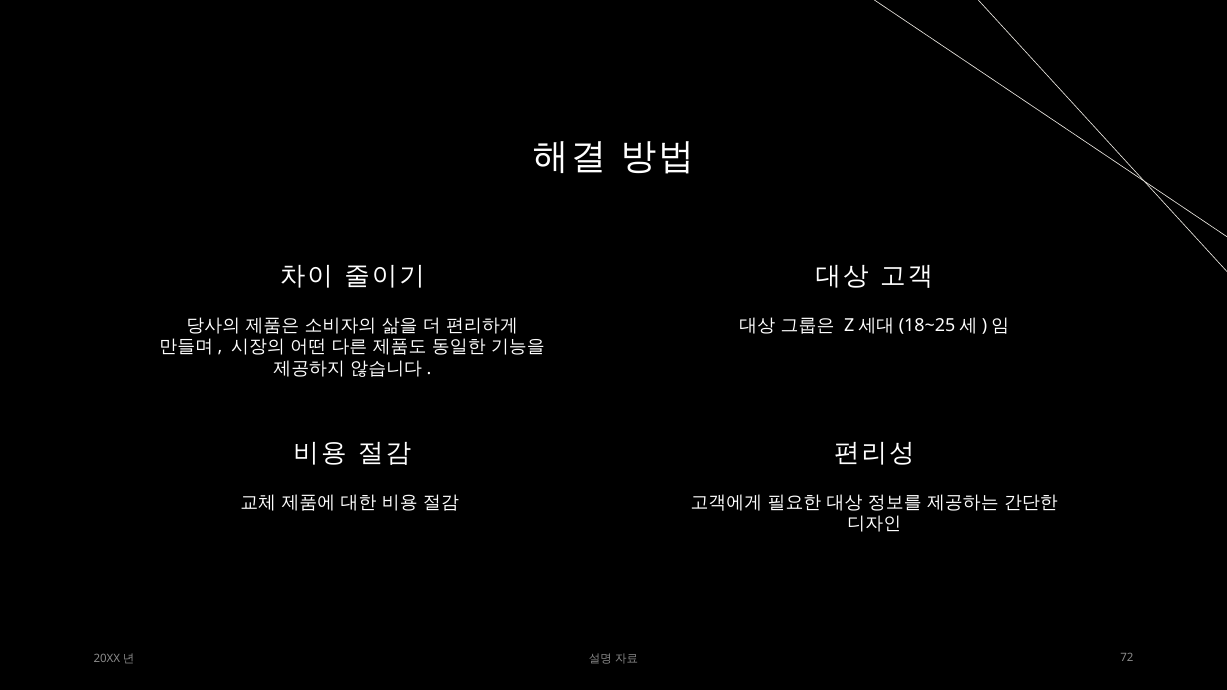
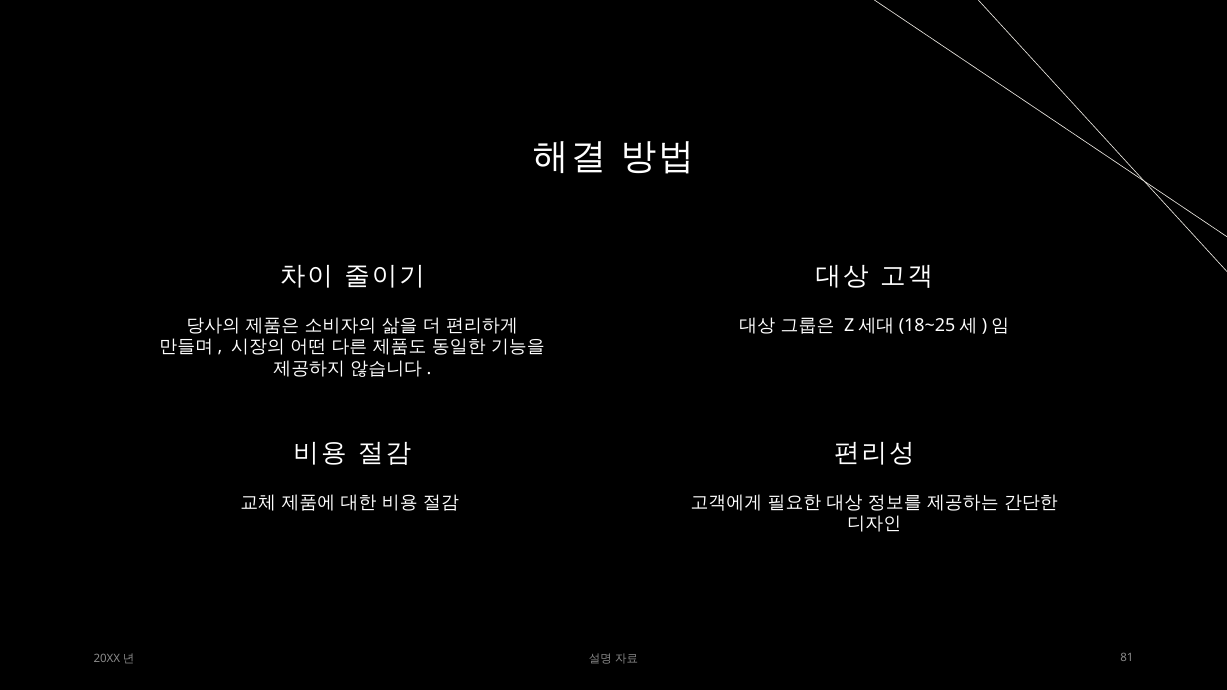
72: 72 -> 81 (1127, 658)
